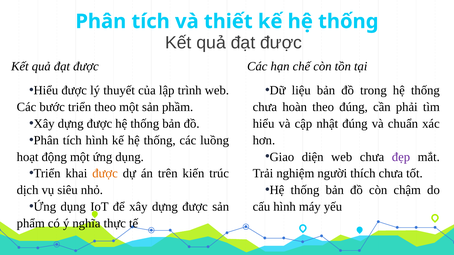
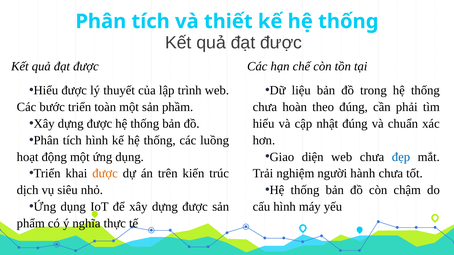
triển theo: theo -> toàn (105, 107)
đẹp colour: purple -> blue (401, 157)
thích: thích -> hành (363, 174)
